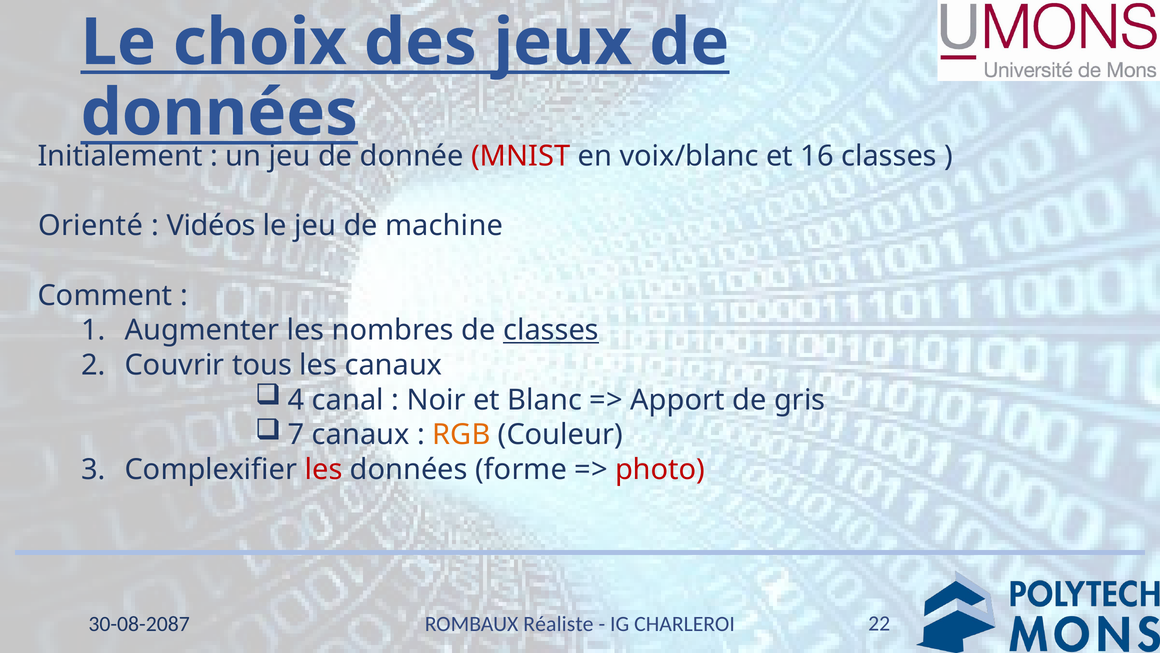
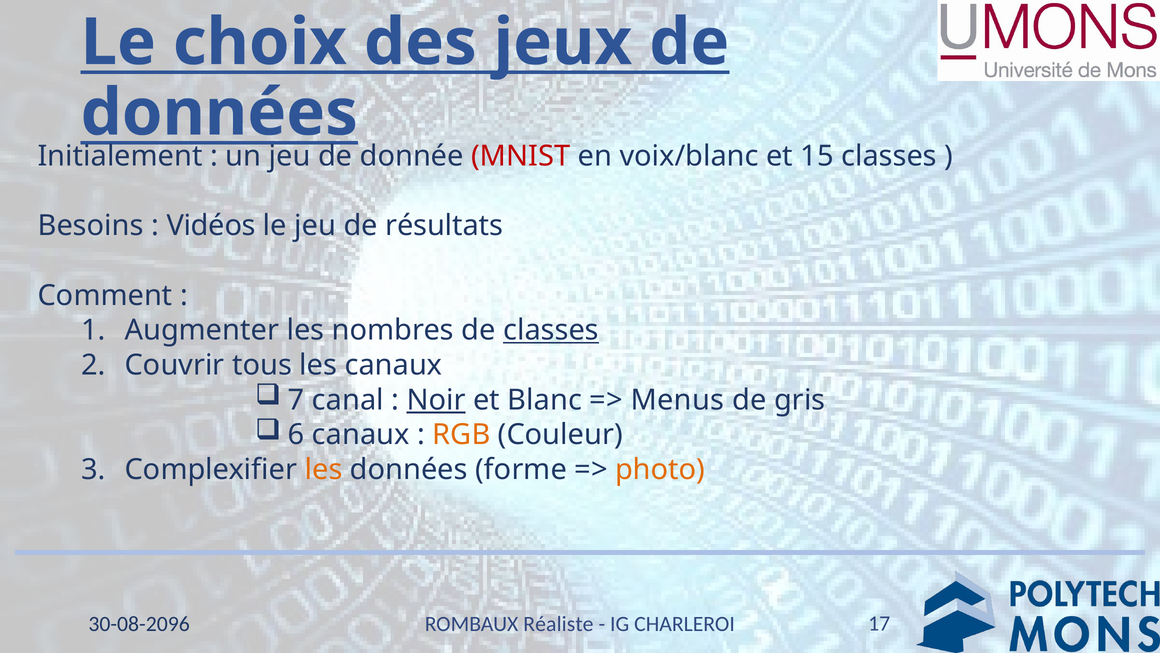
16: 16 -> 15 (817, 156)
Orienté: Orienté -> Besoins (91, 226)
machine: machine -> résultats (444, 226)
4: 4 -> 7 (296, 400)
Noir underline: none -> present (436, 400)
Apport: Apport -> Menus (677, 400)
7: 7 -> 6 (296, 434)
les colour: red -> orange (324, 469)
photo colour: red -> orange (660, 469)
22: 22 -> 17 (879, 623)
30-08-2087: 30-08-2087 -> 30-08-2096 (139, 624)
